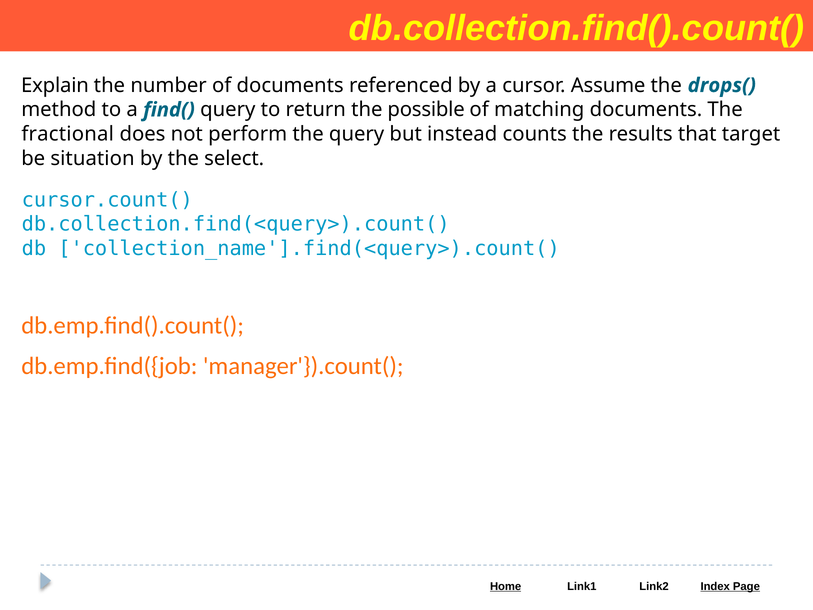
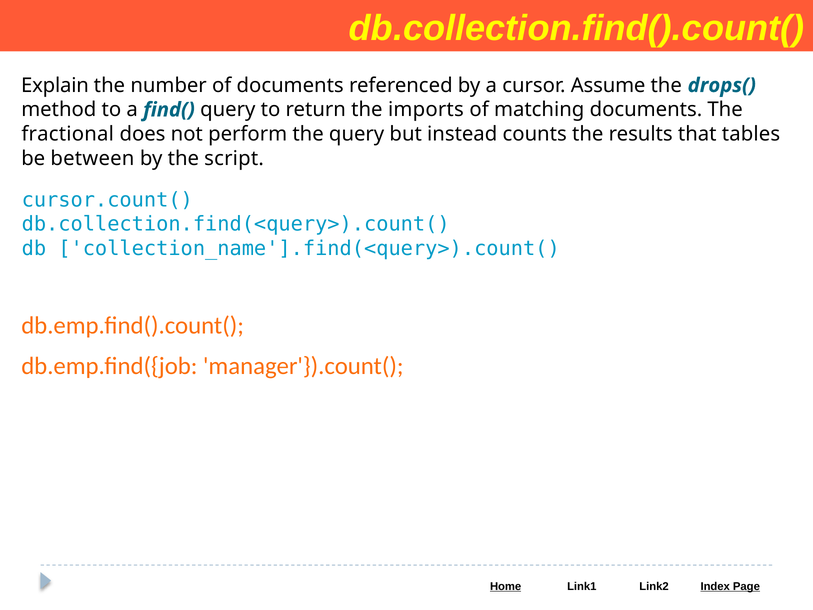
possible: possible -> imports (426, 110)
target: target -> tables (751, 134)
situation: situation -> between (92, 159)
select: select -> script (234, 159)
